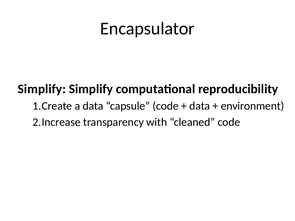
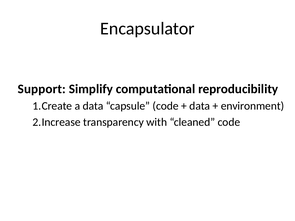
Simplify: Simplify -> Support (42, 89)
